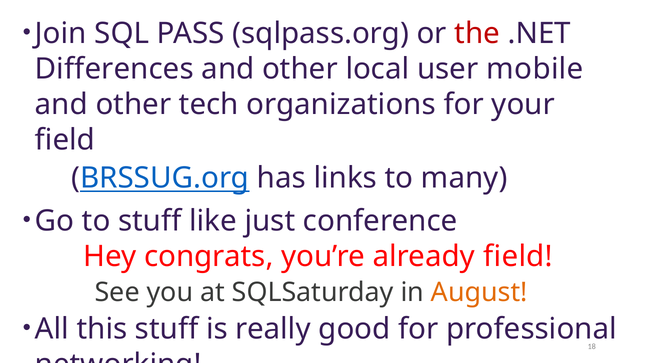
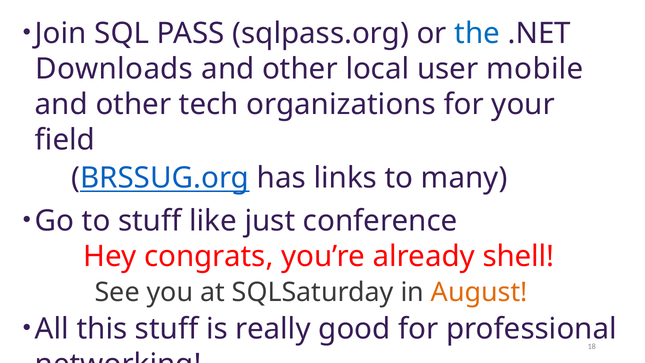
the colour: red -> blue (477, 33)
Differences: Differences -> Downloads (114, 69)
already field: field -> shell (518, 256)
